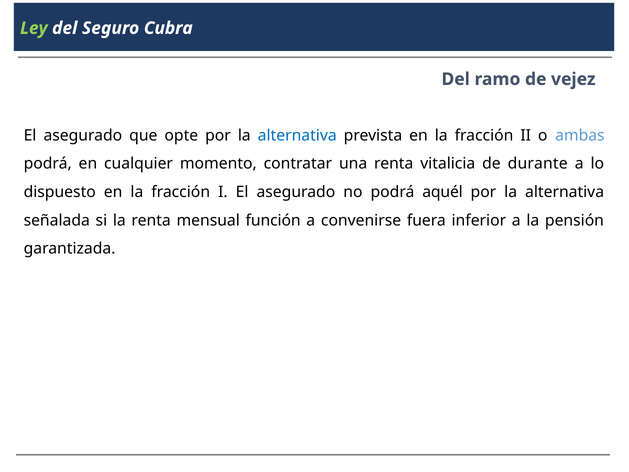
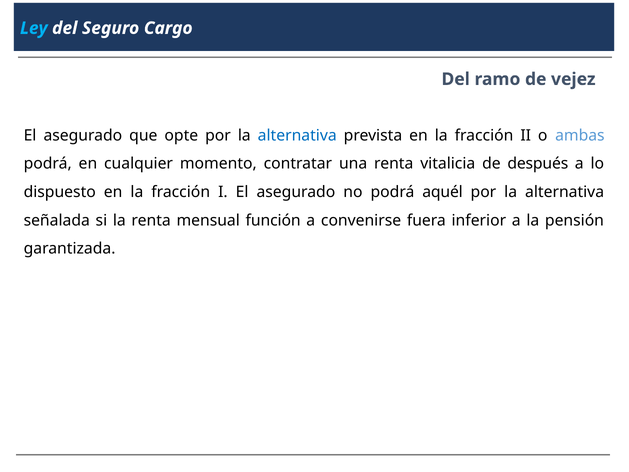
Ley colour: light green -> light blue (34, 28)
Cubra: Cubra -> Cargo (168, 28)
durante: durante -> después (538, 164)
